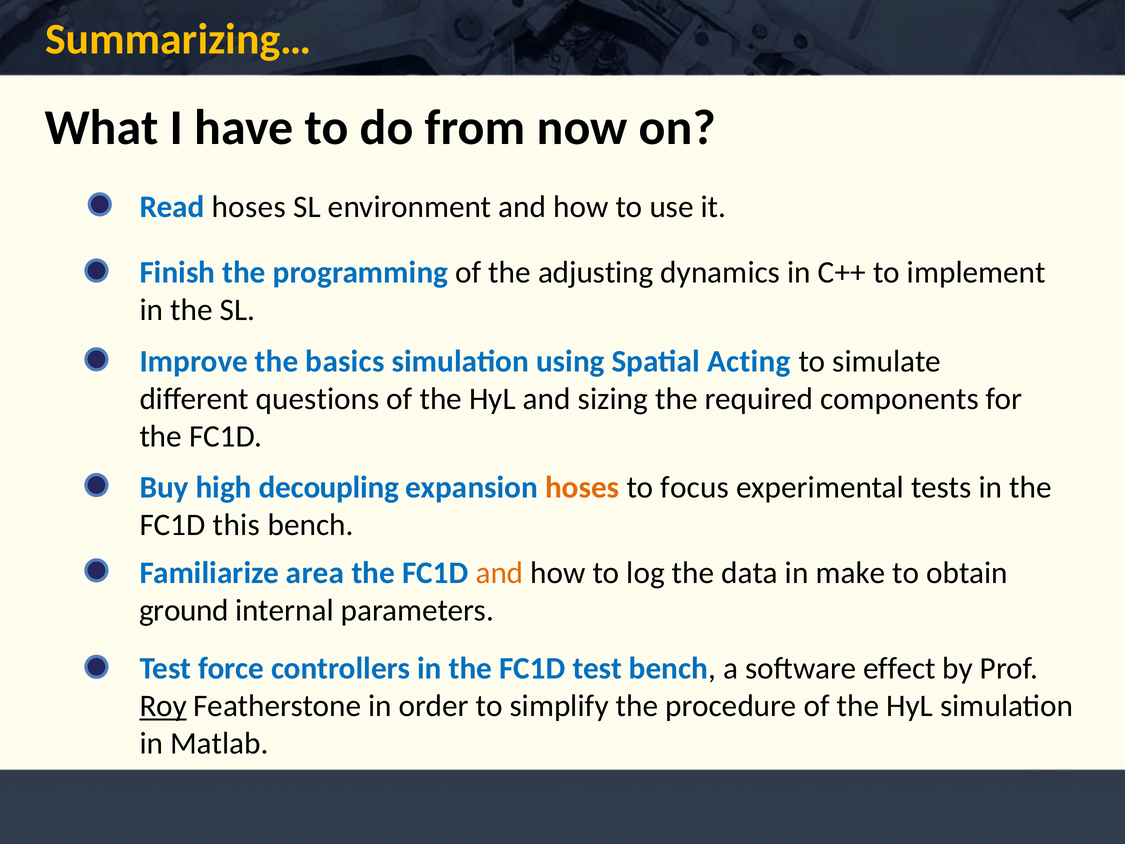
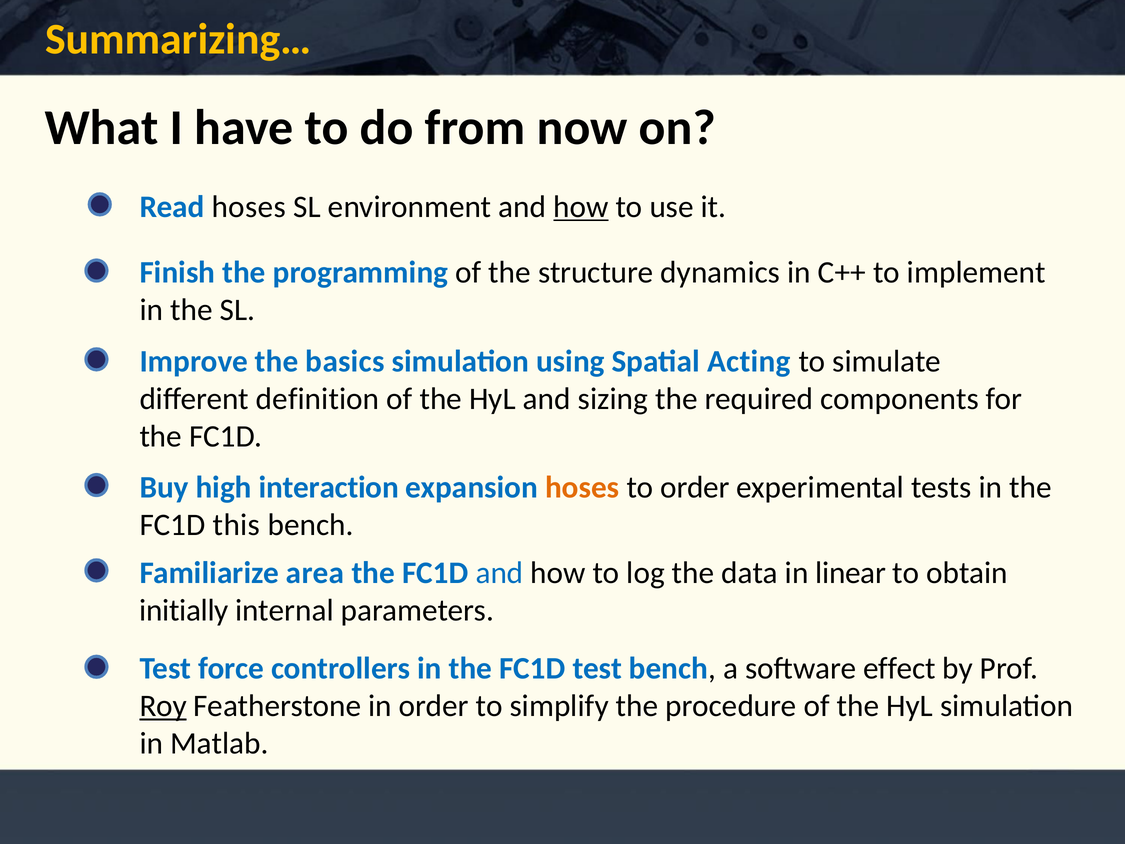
how underline: none -> present (581, 207)
adjusting: adjusting -> structure (596, 272)
questions: questions -> definition (318, 399)
decoupling: decoupling -> interaction (329, 487)
to focus: focus -> order (695, 487)
and colour: orange -> blue (499, 573)
make: make -> linear (851, 573)
ground: ground -> initially (184, 610)
